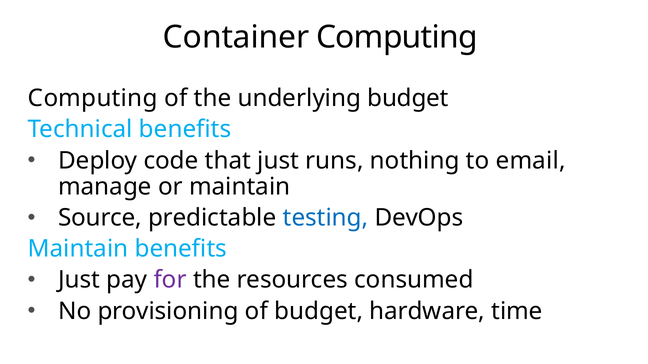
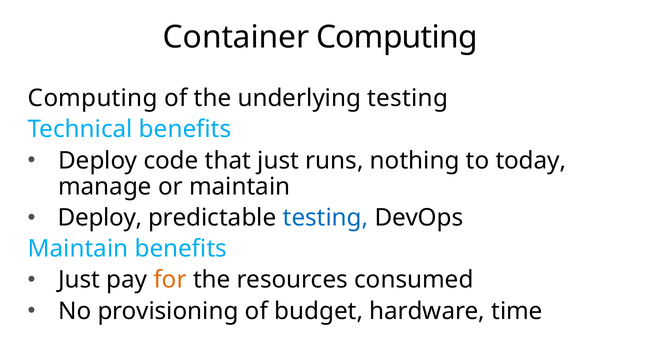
underlying budget: budget -> testing (408, 99)
email: email -> today (531, 161)
Source: Source -> Deploy (100, 218)
for colour: purple -> orange (170, 280)
